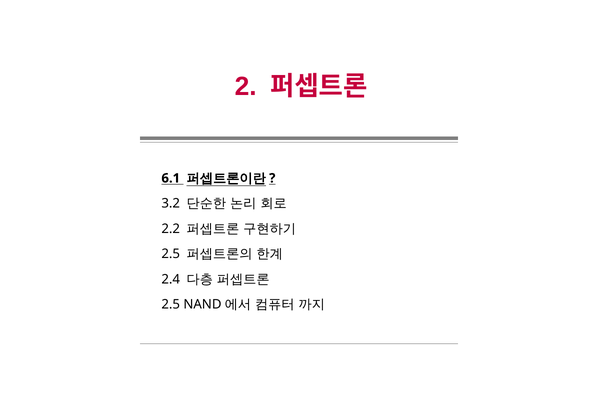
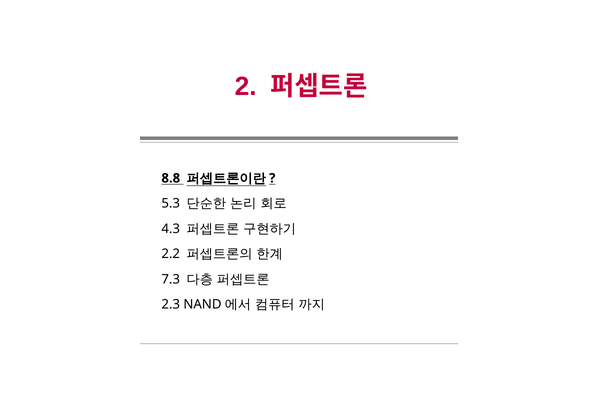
6.1: 6.1 -> 8.8 (171, 178)
3.2: 3.2 -> 5.3 (171, 203)
2.2: 2.2 -> 4.3 (171, 229)
2.5: 2.5 -> 2.2 (171, 254)
2.4: 2.4 -> 7.3 (171, 279)
2.5: 2.5 -> 2.3 (171, 304)
